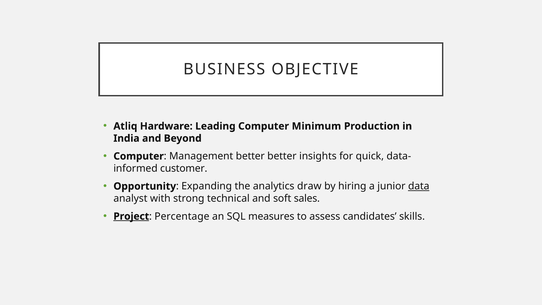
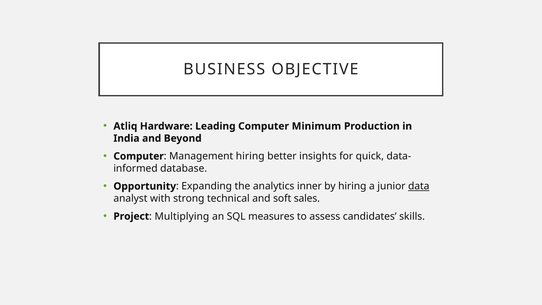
Management better: better -> hiring (250, 156)
customer: customer -> database (184, 168)
draw: draw -> inner (309, 186)
Project underline: present -> none (131, 216)
Percentage: Percentage -> Multiplying (182, 216)
